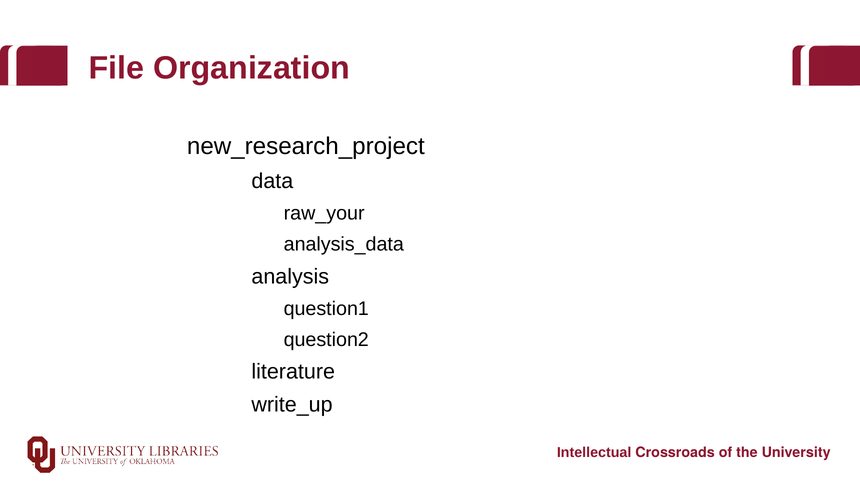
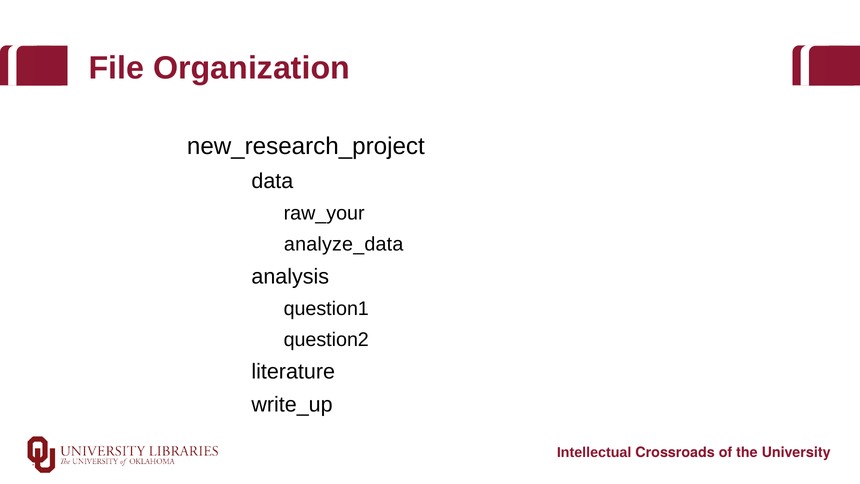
analysis_data: analysis_data -> analyze_data (344, 244)
